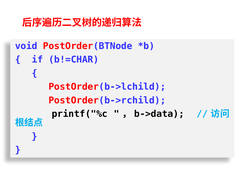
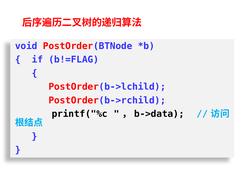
b!=CHAR: b!=CHAR -> b!=FLAG (74, 60)
